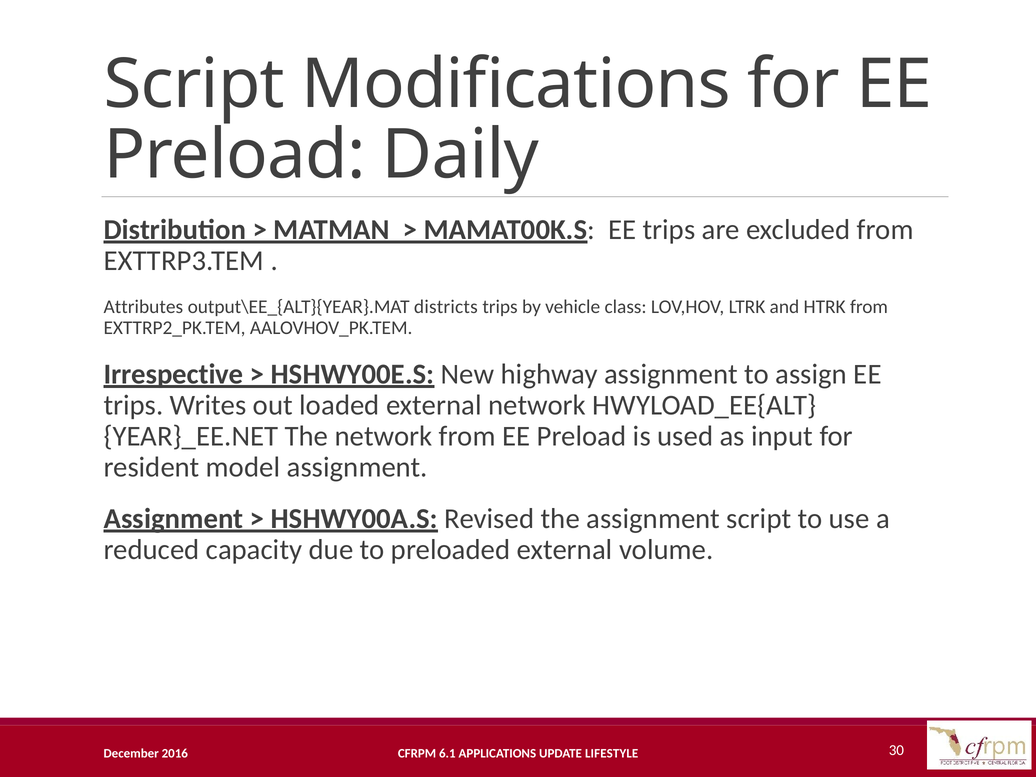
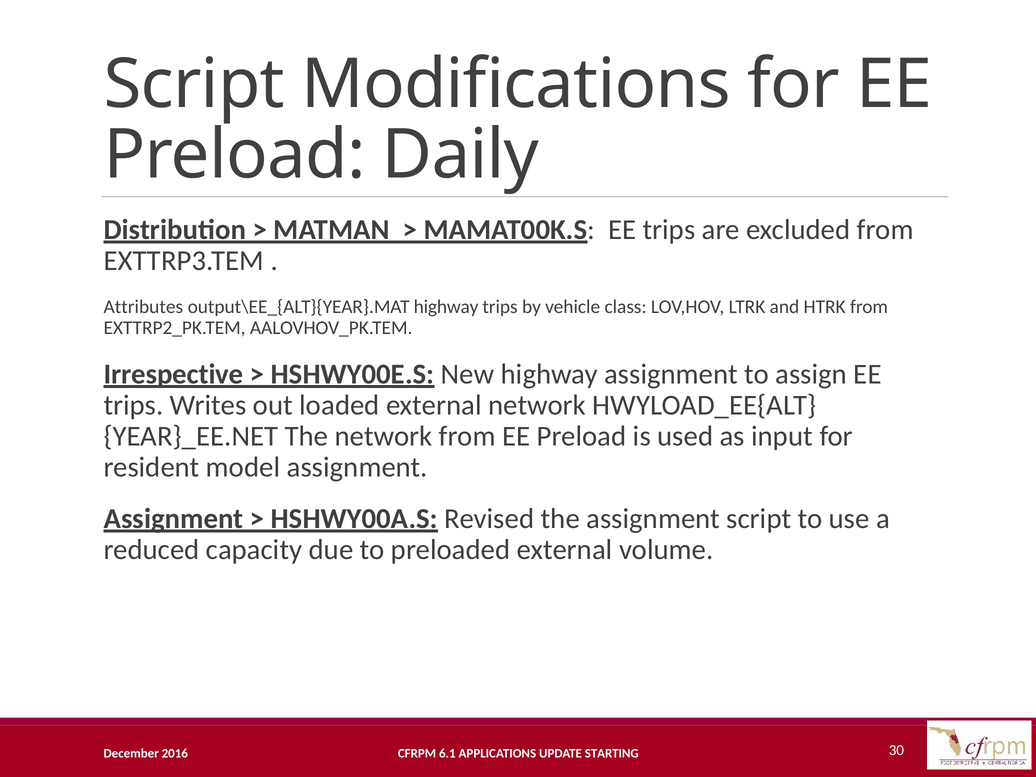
output\EE_{ALT}{YEAR}.MAT districts: districts -> highway (446, 307)
LIFESTYLE: LIFESTYLE -> STARTING (612, 753)
